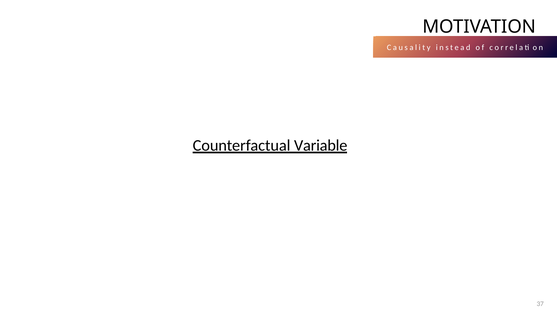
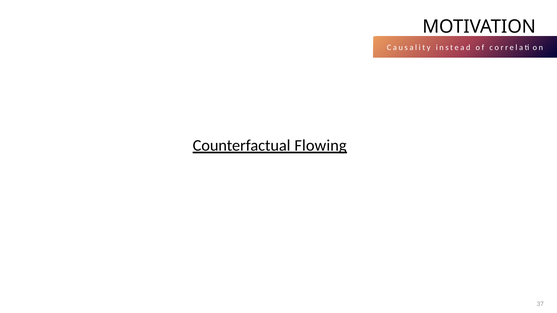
Variable: Variable -> Flowing (321, 146)
